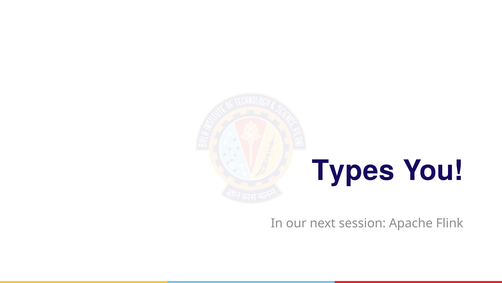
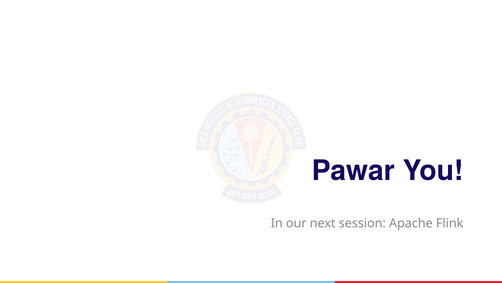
Types: Types -> Pawar (353, 171)
